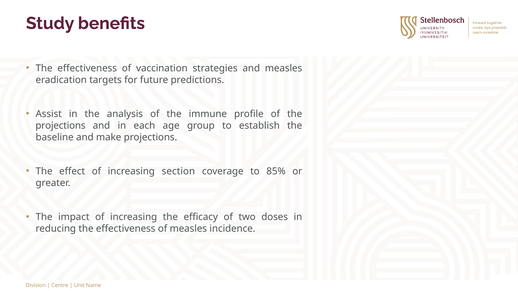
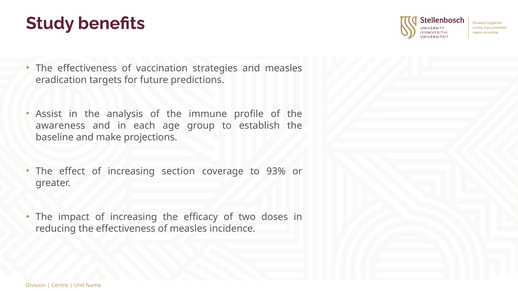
projections: projections -> awareness (60, 126)
85%: 85% -> 93% (276, 172)
